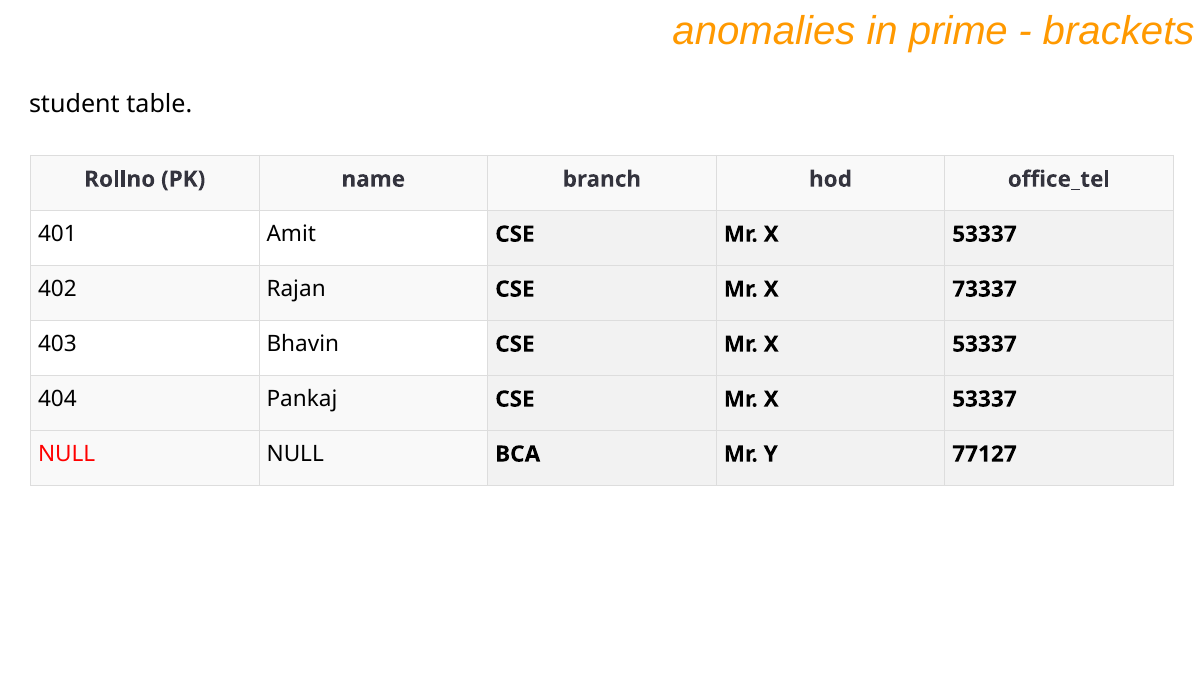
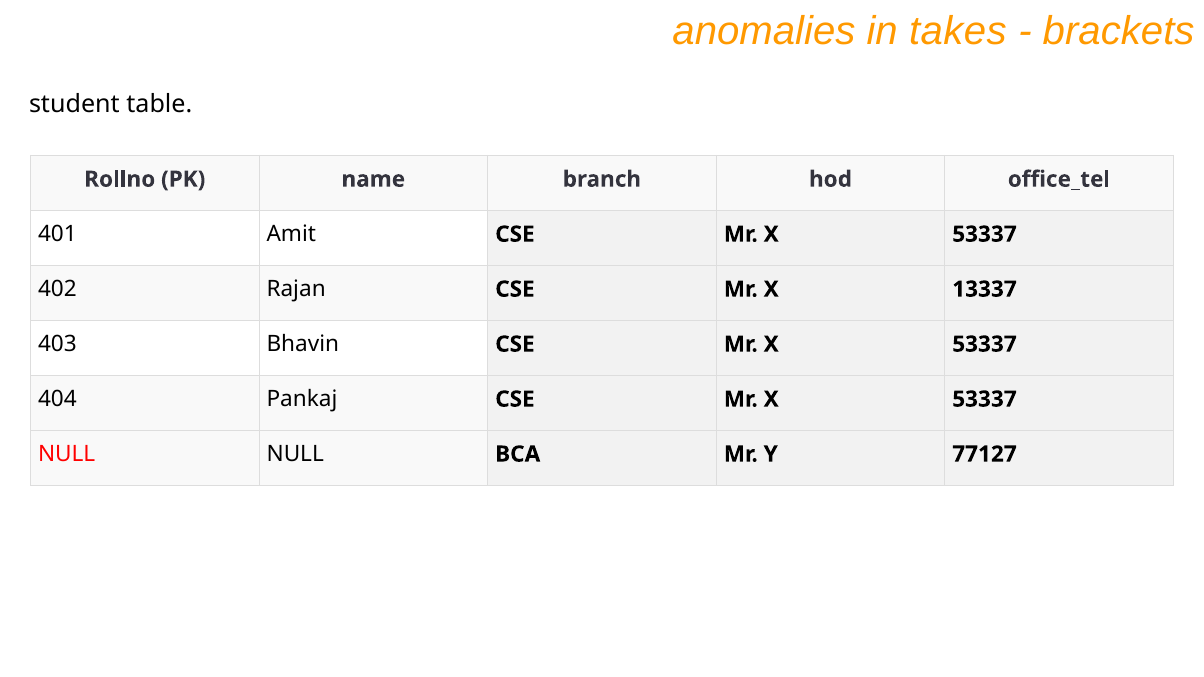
prime: prime -> takes (958, 31)
73337: 73337 -> 13337 (985, 289)
